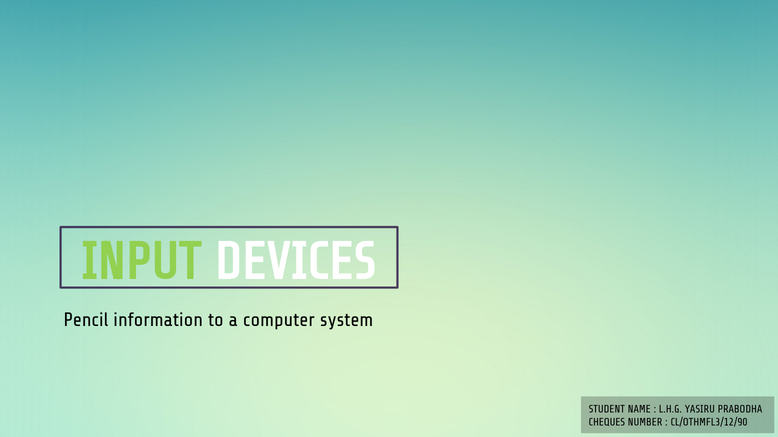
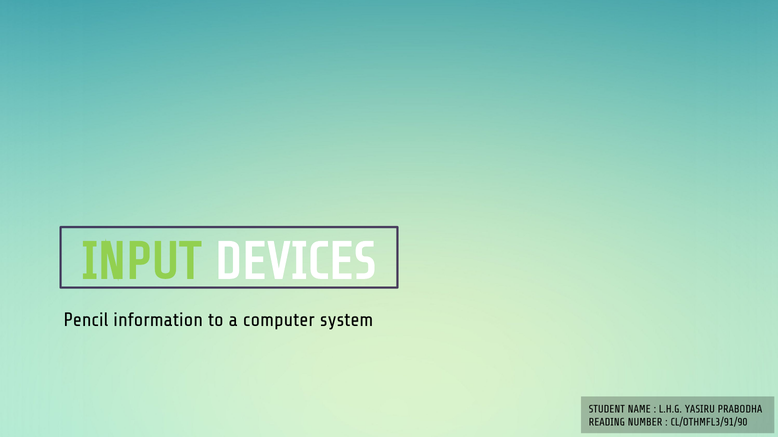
CHEQUES: CHEQUES -> READING (607, 423)
CL/OTHMFL3/12/90: CL/OTHMFL3/12/90 -> CL/OTHMFL3/91/90 (709, 423)
